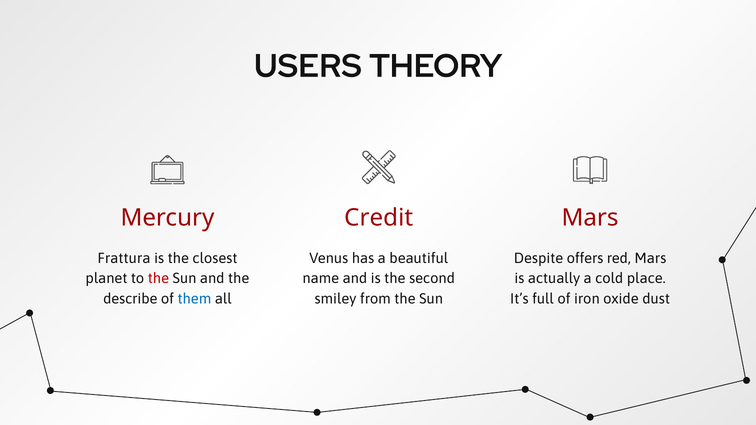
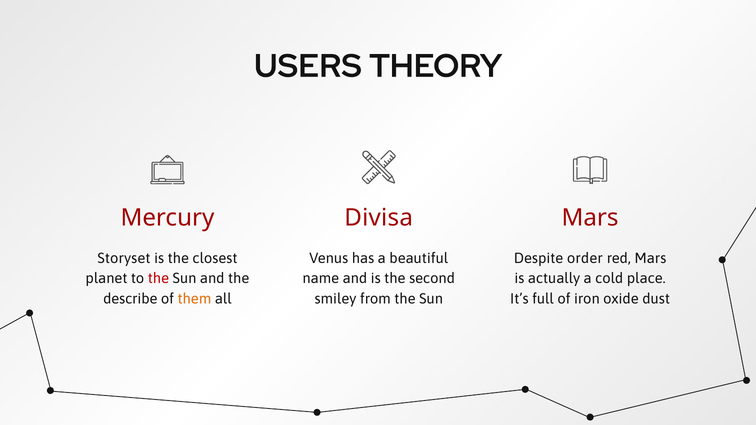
Credit: Credit -> Divisa (379, 218)
Frattura: Frattura -> Storyset (124, 258)
offers: offers -> order (585, 258)
them colour: blue -> orange (194, 299)
